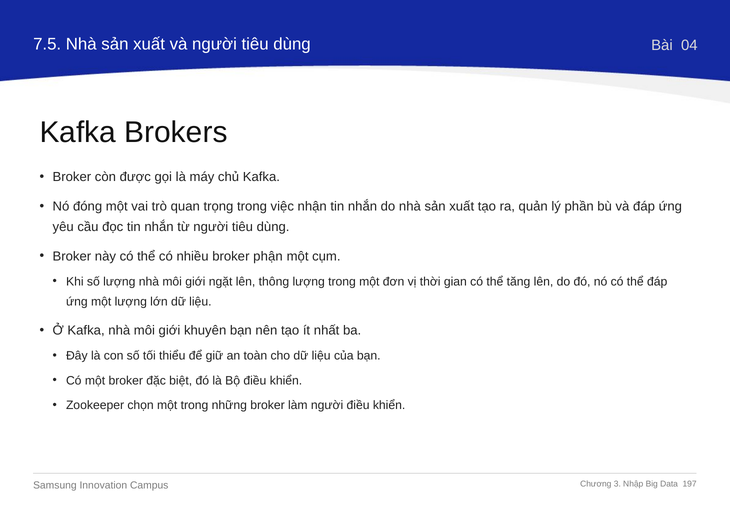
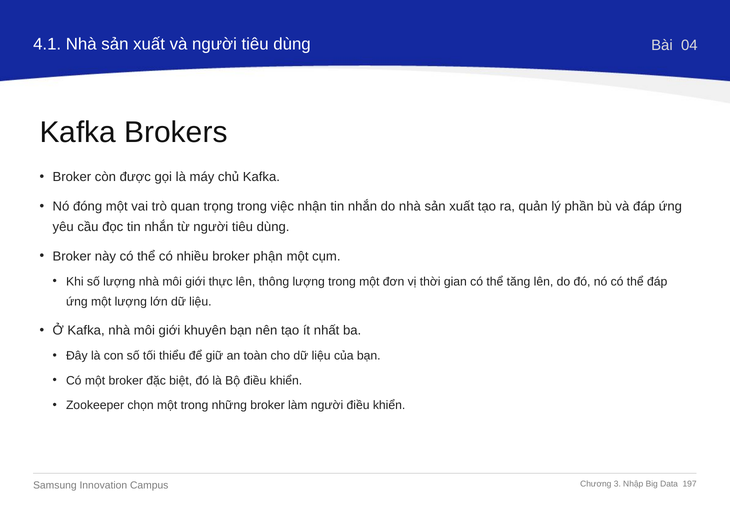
7.5: 7.5 -> 4.1 (47, 44)
ngặt: ngặt -> thực (221, 282)
